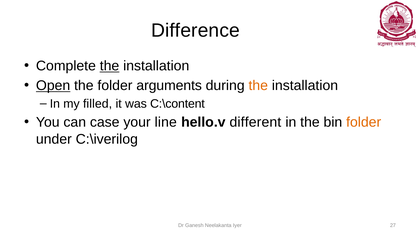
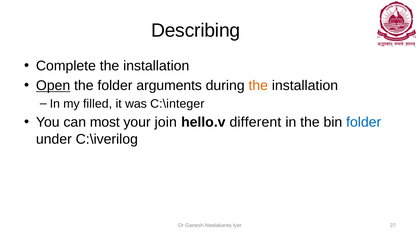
Difference: Difference -> Describing (196, 31)
the underline: present -> none (110, 66)
C:\content: C:\content -> C:\integer (177, 104)
case: case -> most (105, 122)
line: line -> join (166, 122)
folder colour: orange -> blue (364, 122)
